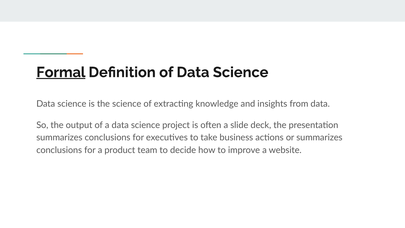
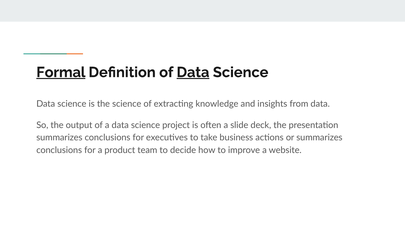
Data underline: none -> present (193, 72)
